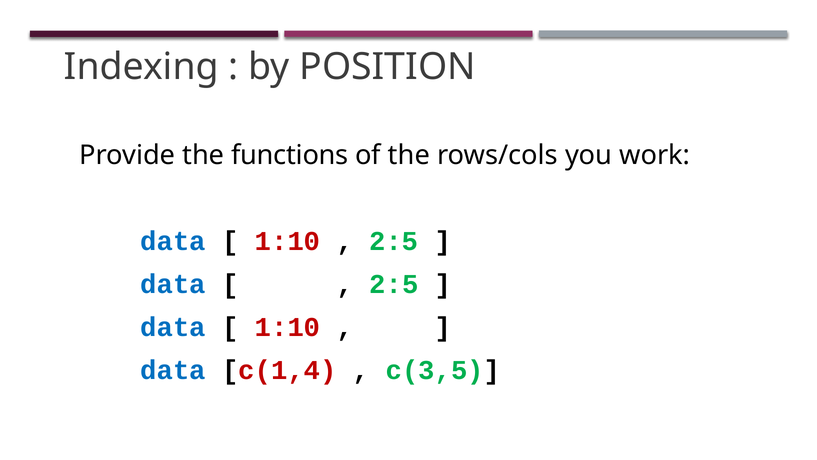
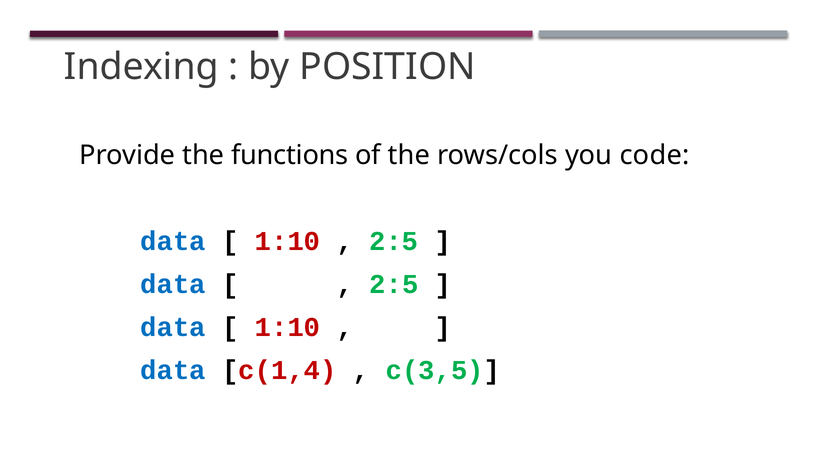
work: work -> code (655, 155)
